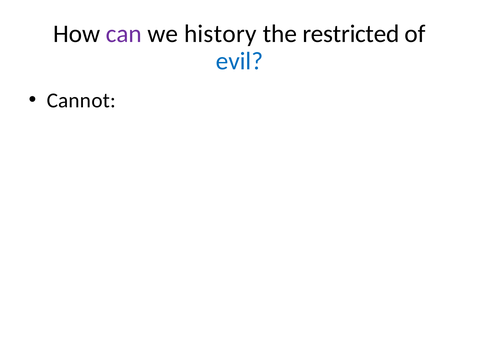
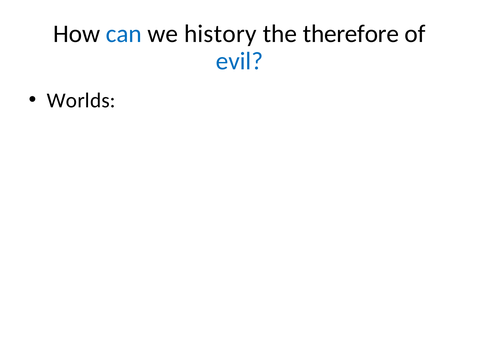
can colour: purple -> blue (124, 34)
restricted: restricted -> therefore (351, 34)
Cannot: Cannot -> Worlds (81, 100)
